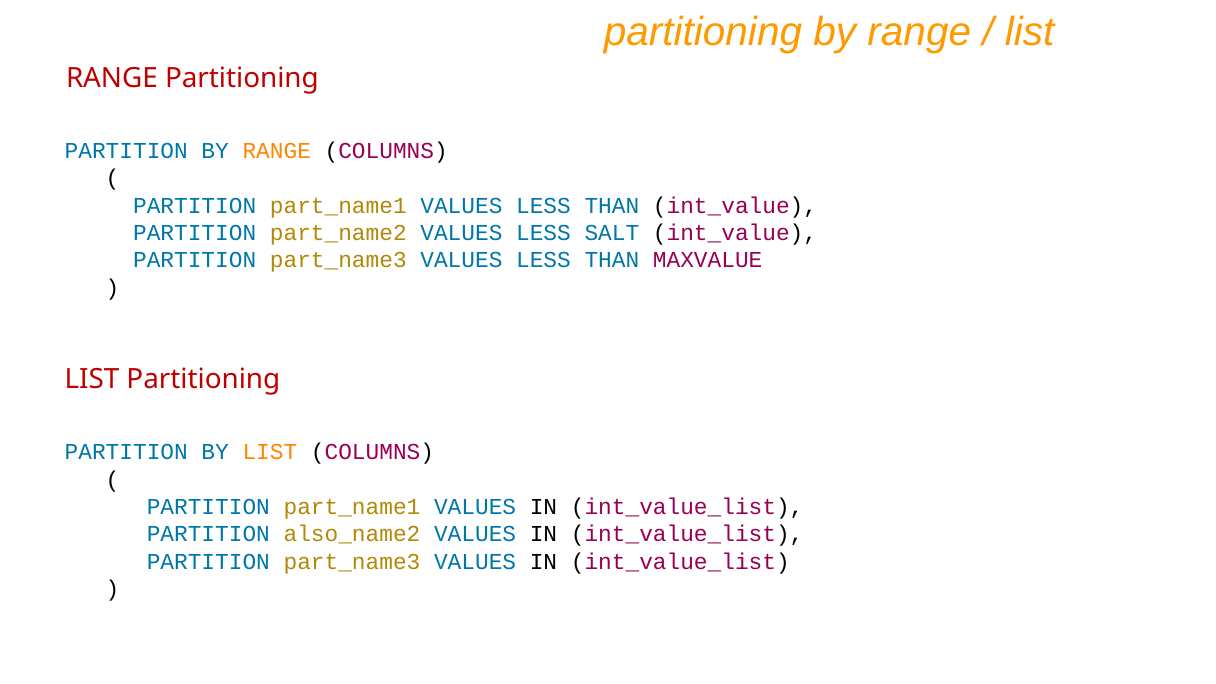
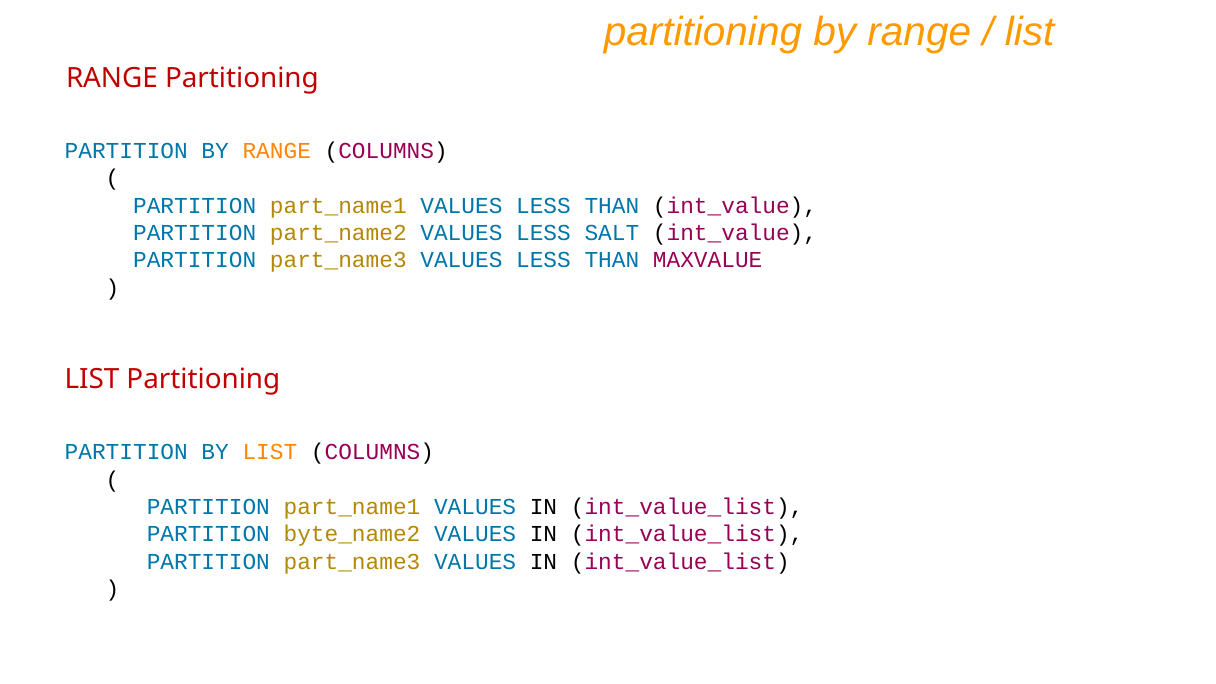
also_name2: also_name2 -> byte_name2 (352, 534)
